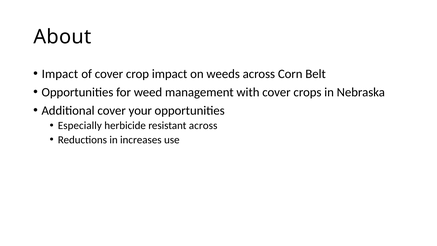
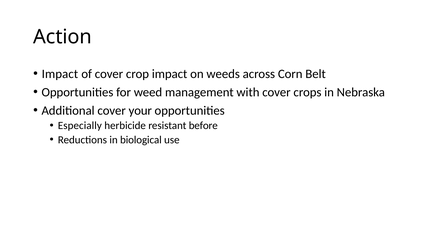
About: About -> Action (63, 37)
resistant across: across -> before (203, 126)
increases: increases -> biological (141, 140)
